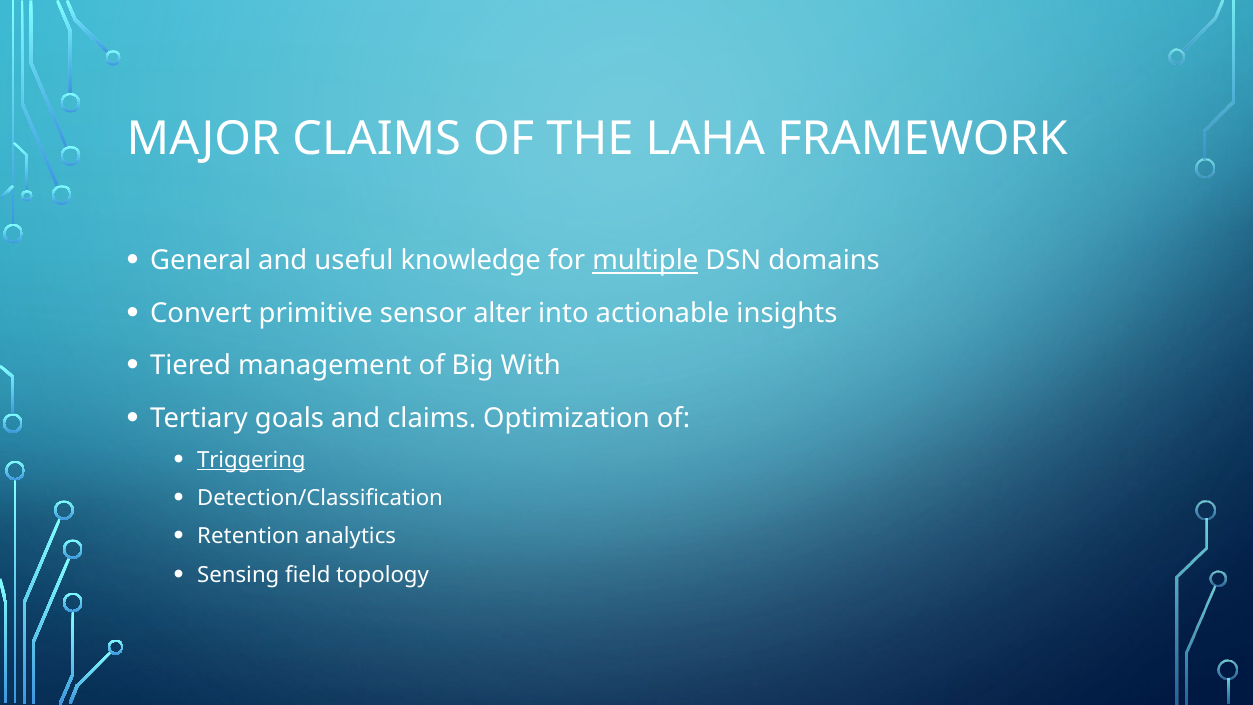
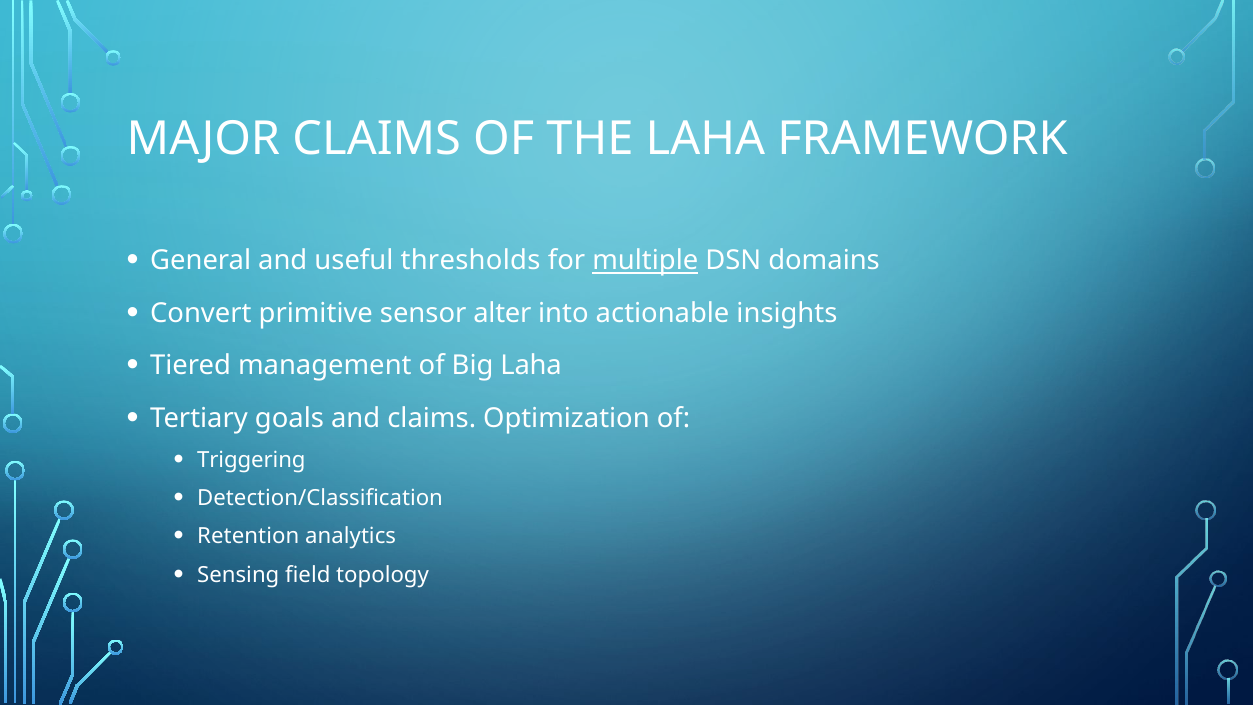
knowledge: knowledge -> thresholds (470, 261)
Big With: With -> Laha (531, 366)
Triggering underline: present -> none (251, 460)
